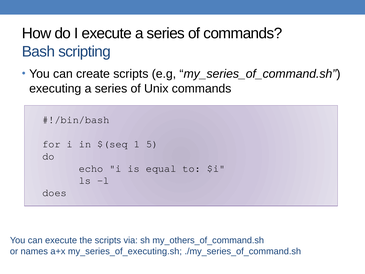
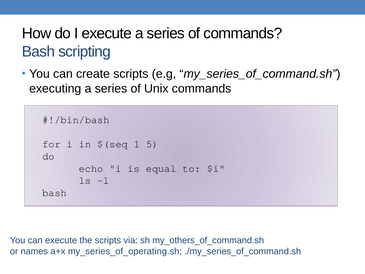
does: does -> bash (55, 193)
my_series_of_executing.sh: my_series_of_executing.sh -> my_series_of_operating.sh (125, 251)
